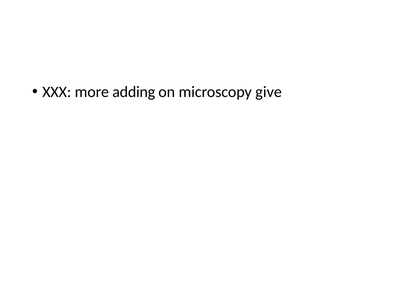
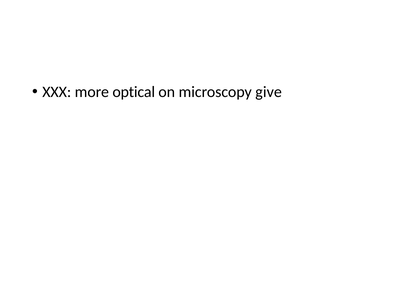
adding: adding -> optical (134, 92)
